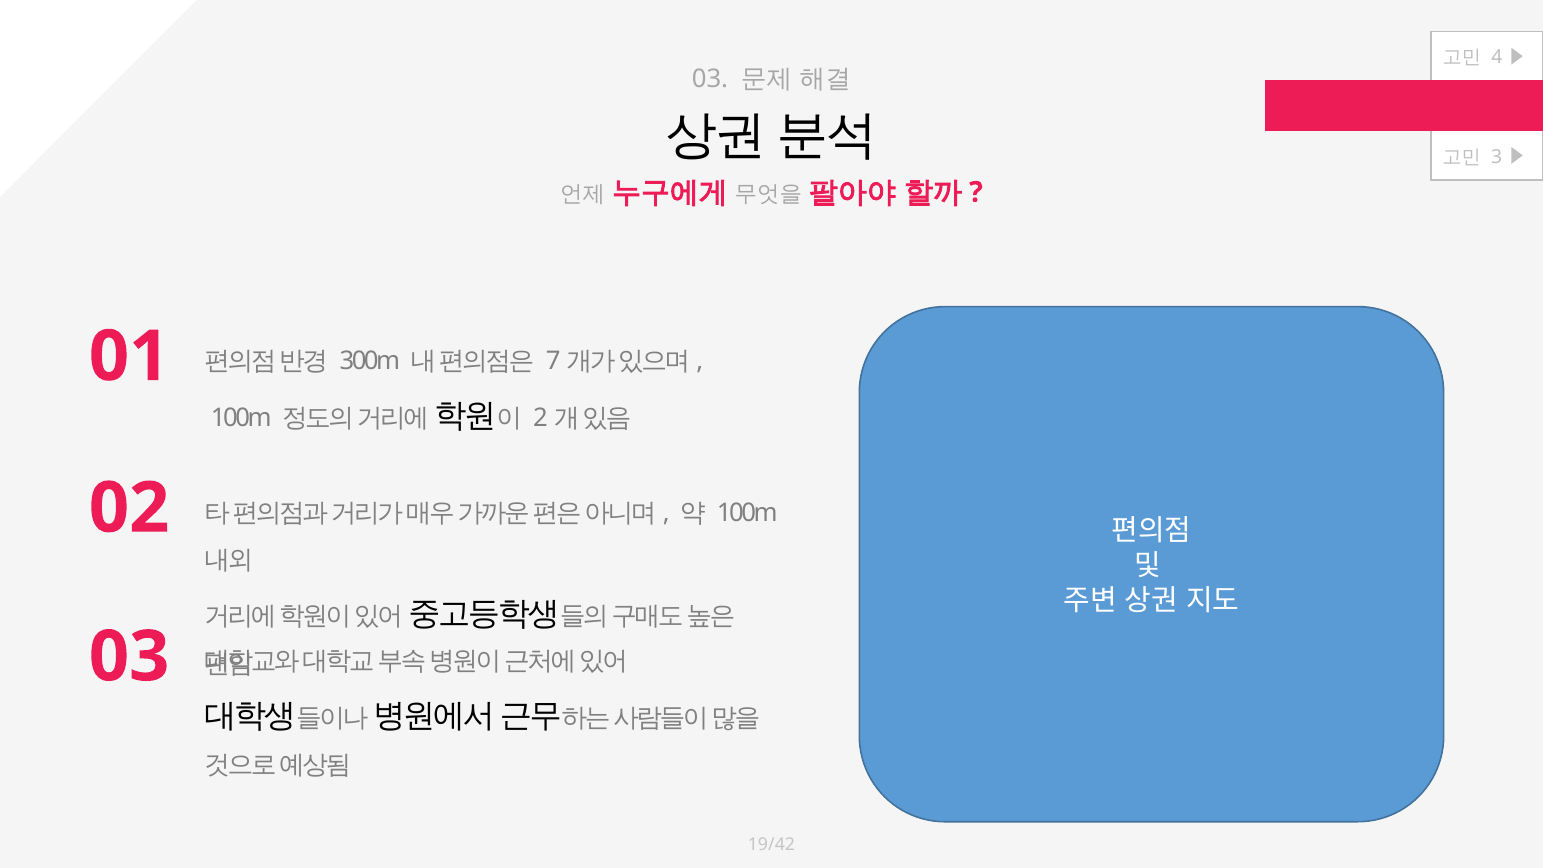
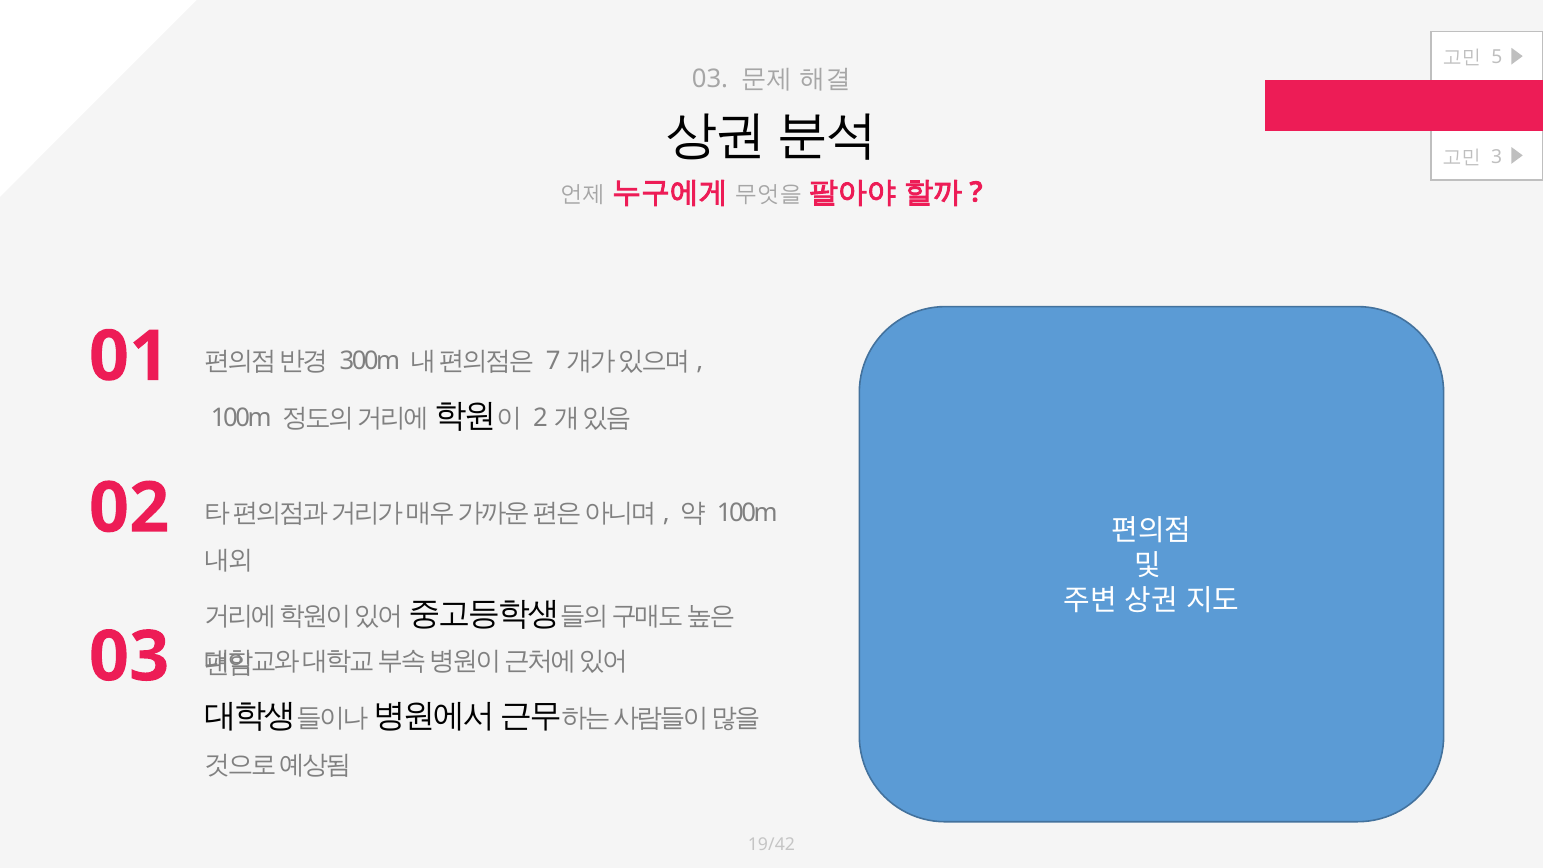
4: 4 -> 5 (1497, 57)
